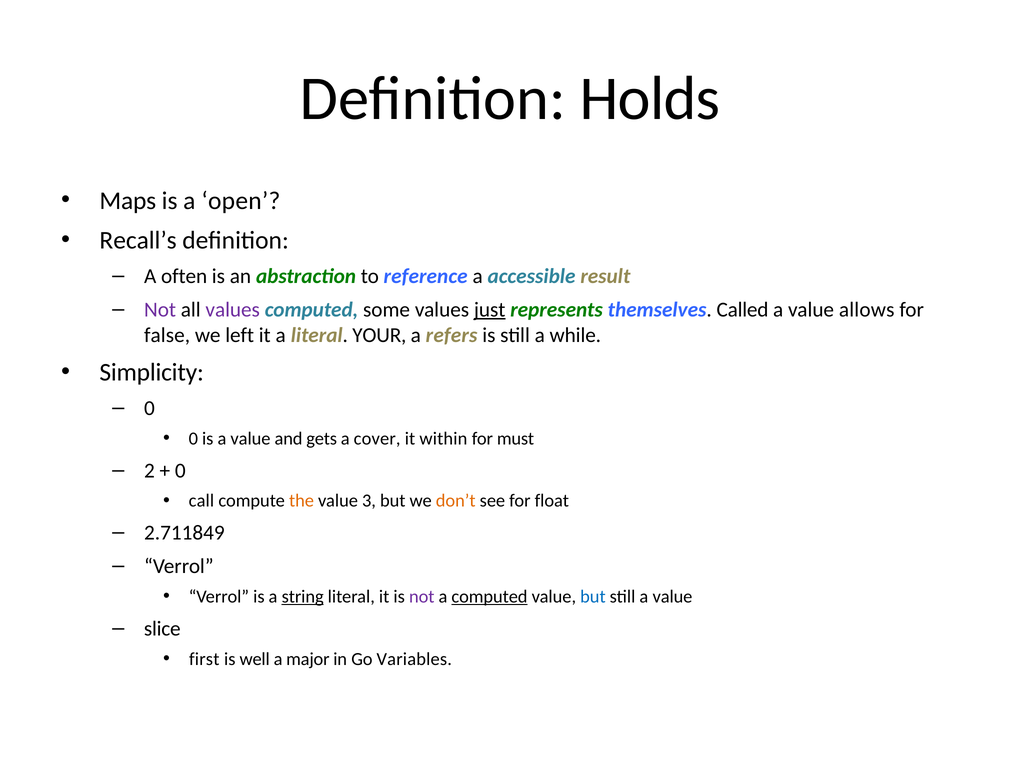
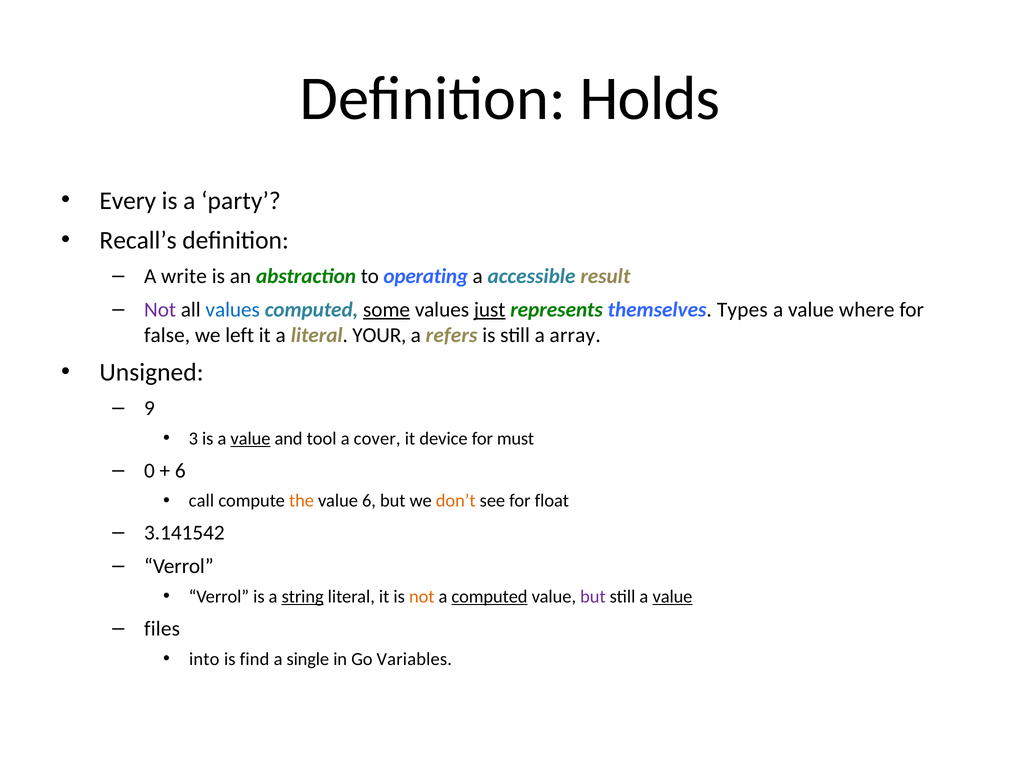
Maps: Maps -> Every (128, 201)
open: open -> party (241, 201)
often: often -> write (184, 276)
reference: reference -> operating (426, 276)
values colour: purple -> blue (233, 310)
some underline: none -> present (387, 310)
Called: Called -> Types (742, 310)
allows: allows -> where (867, 310)
while: while -> array (575, 335)
Simplicity: Simplicity -> Unsigned (152, 372)
0: 0 -> 9 (149, 408)
0: 0 -> 3 (193, 439)
value underline: none -> present (250, 439)
gets: gets -> tool (322, 439)
within: within -> device (444, 439)
2: 2 -> 0 (149, 471)
0: 0 -> 6 (180, 471)
value 3: 3 -> 6 (369, 501)
2.711849: 2.711849 -> 3.141542 (184, 533)
not colour: purple -> orange (422, 597)
but colour: blue -> purple (593, 597)
value underline: none -> present (672, 597)
slice: slice -> files (162, 629)
first: first -> into (204, 659)
well: well -> find (254, 659)
major: major -> single (308, 659)
